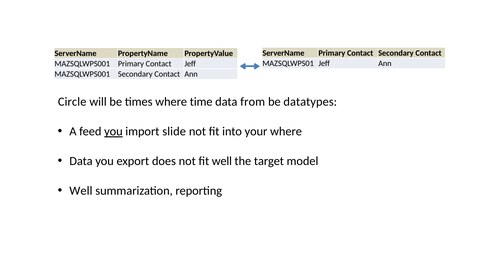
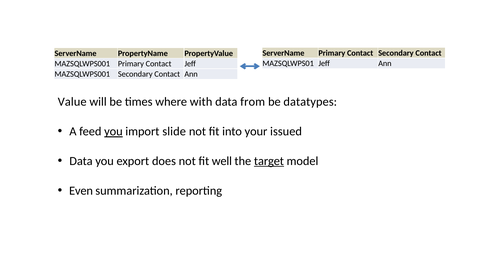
Circle: Circle -> Value (72, 102)
time: time -> with (201, 102)
your where: where -> issued (286, 131)
target underline: none -> present (269, 161)
Well: Well -> Even (81, 190)
